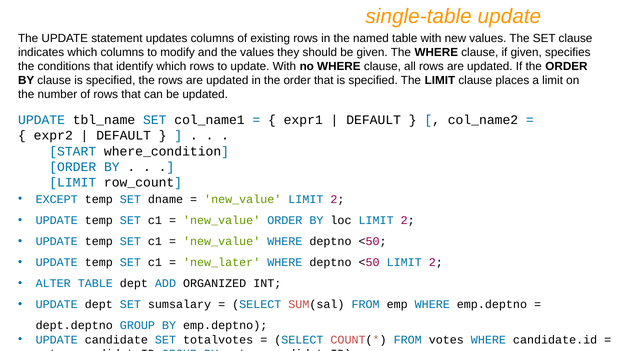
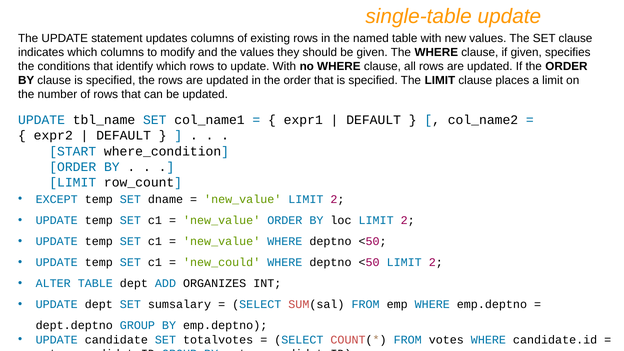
new_later: new_later -> new_could (222, 262)
ORGANIZED: ORGANIZED -> ORGANIZES (215, 283)
